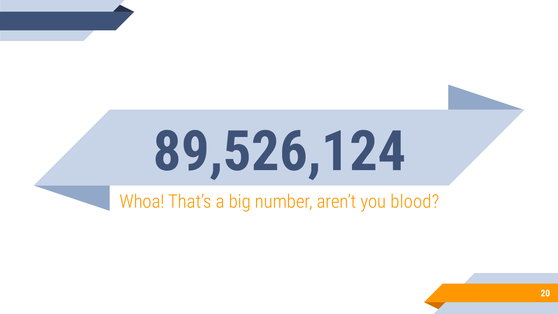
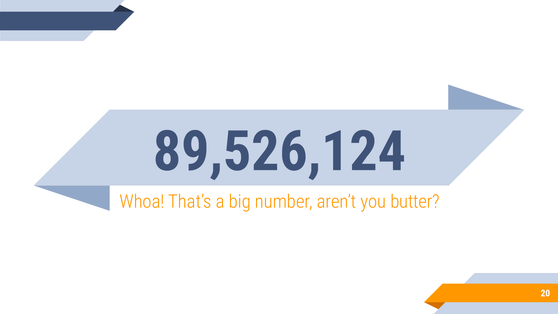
blood: blood -> butter (415, 202)
